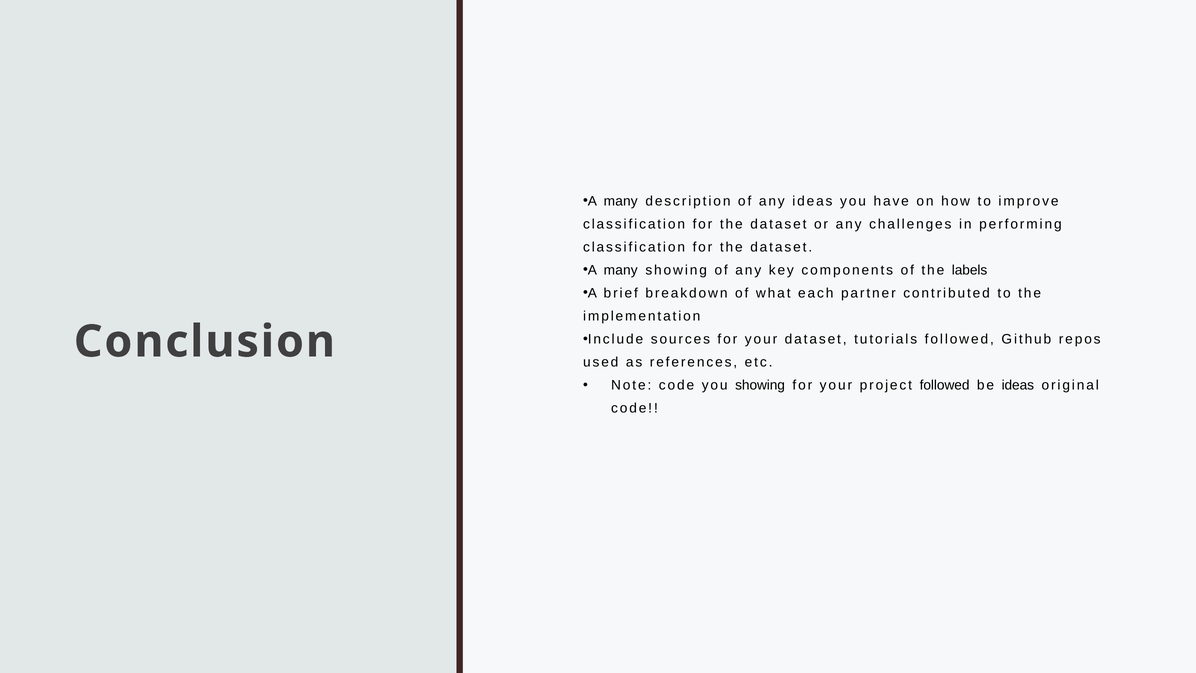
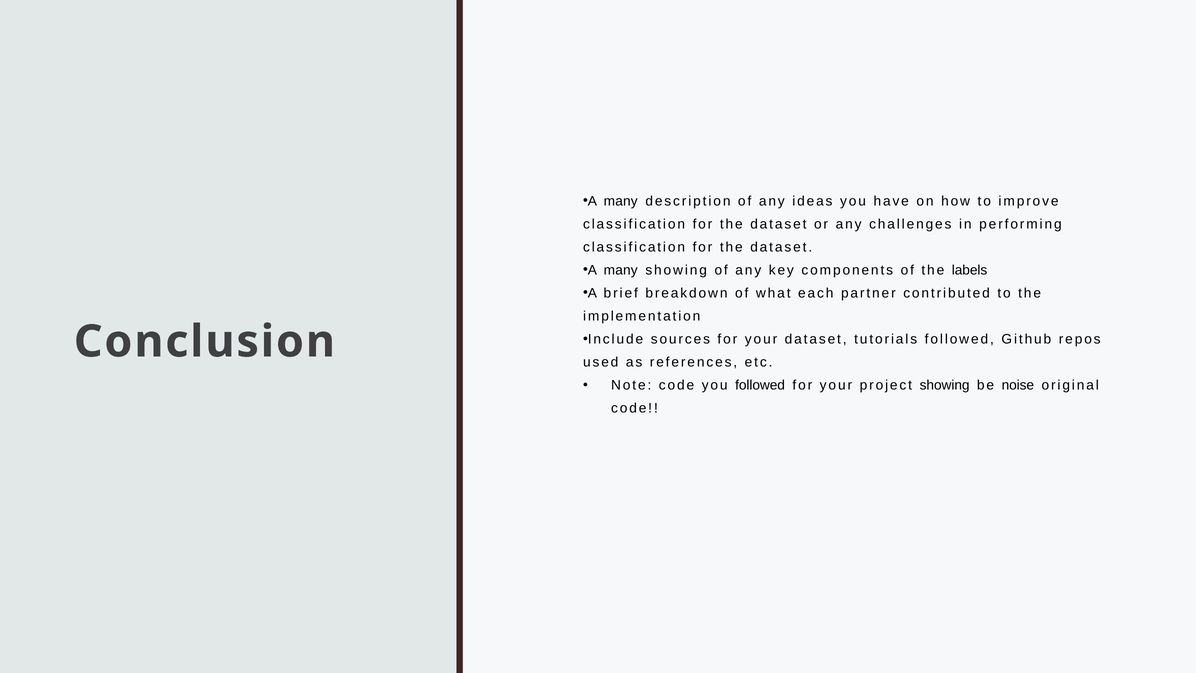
you showing: showing -> followed (760, 385)
project followed: followed -> showing (945, 385)
be ideas: ideas -> noise (1018, 385)
